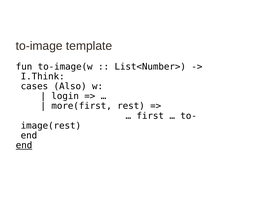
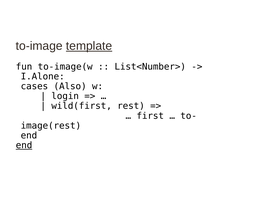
template underline: none -> present (89, 46)
I.Think: I.Think -> I.Alone (43, 77)
more(first: more(first -> wild(first (82, 106)
